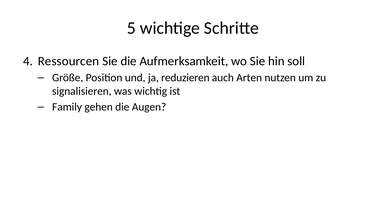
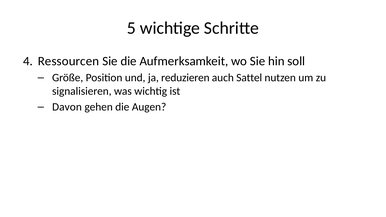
Arten: Arten -> Sattel (249, 78)
Family: Family -> Davon (67, 107)
